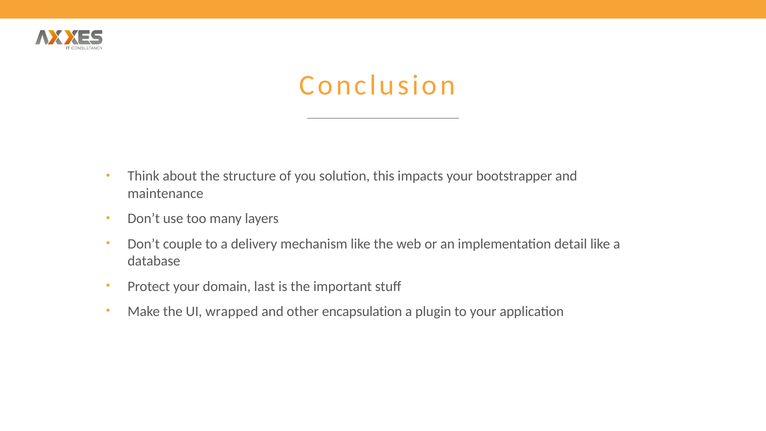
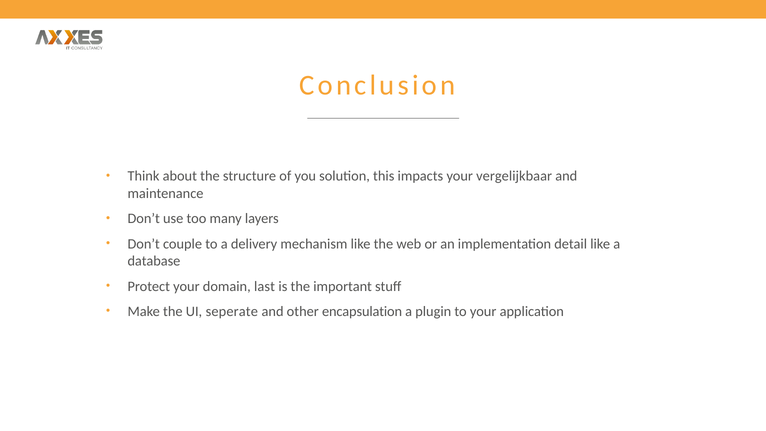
bootstrapper: bootstrapper -> vergelijkbaar (514, 176)
wrapped: wrapped -> seperate (232, 311)
